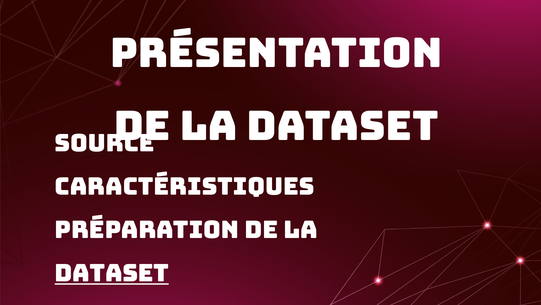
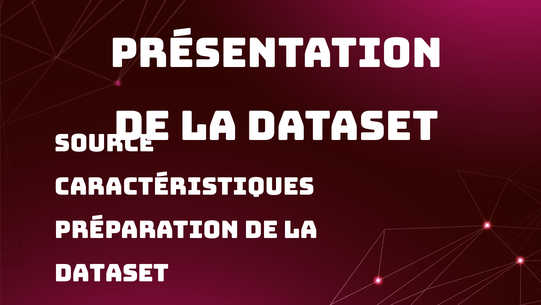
dataset underline: present -> none (112, 273)
